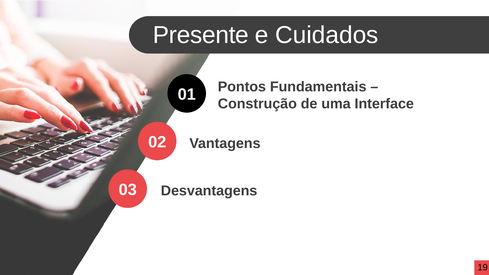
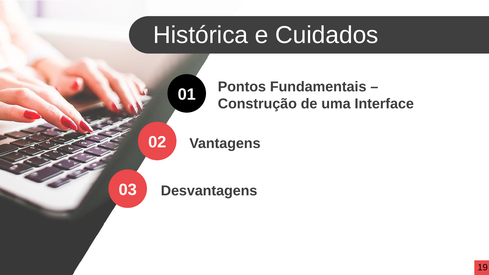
Presente: Presente -> Histórica (201, 35)
